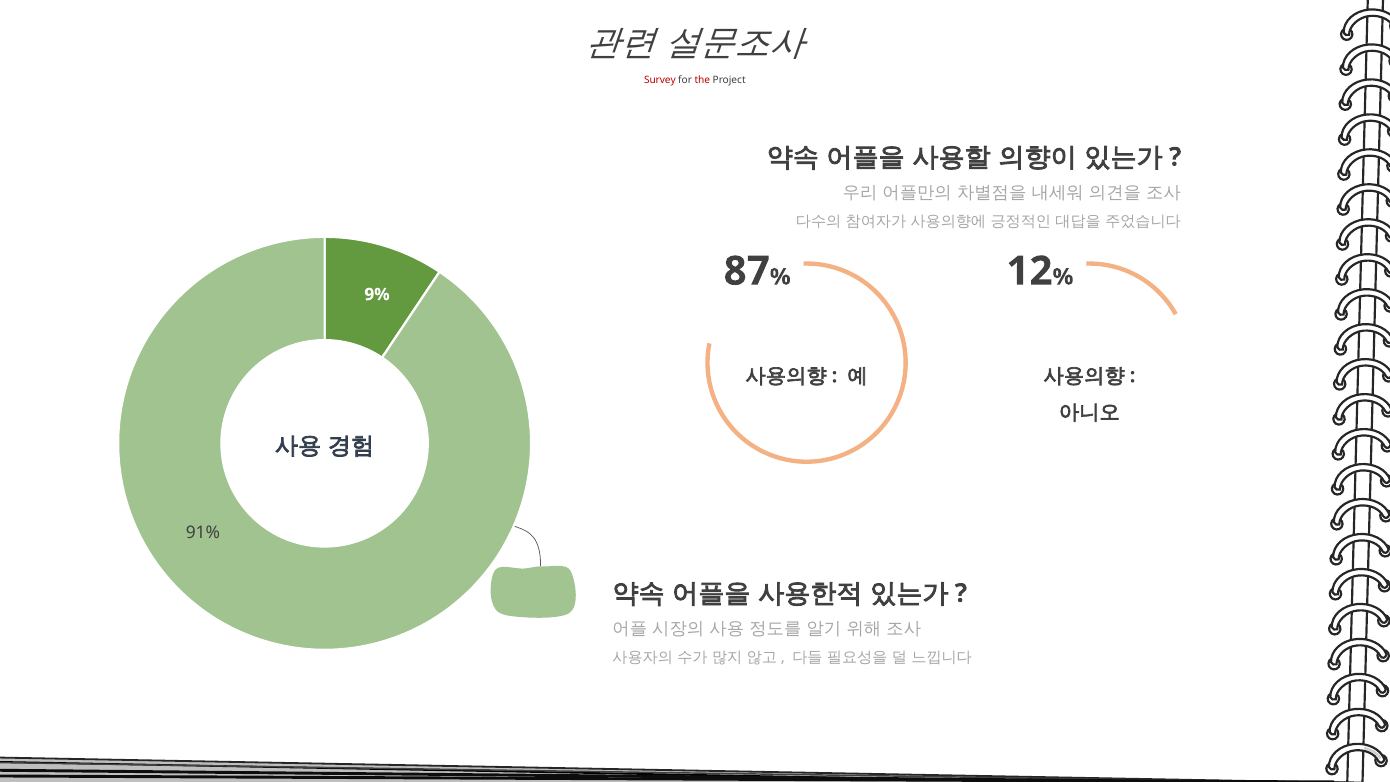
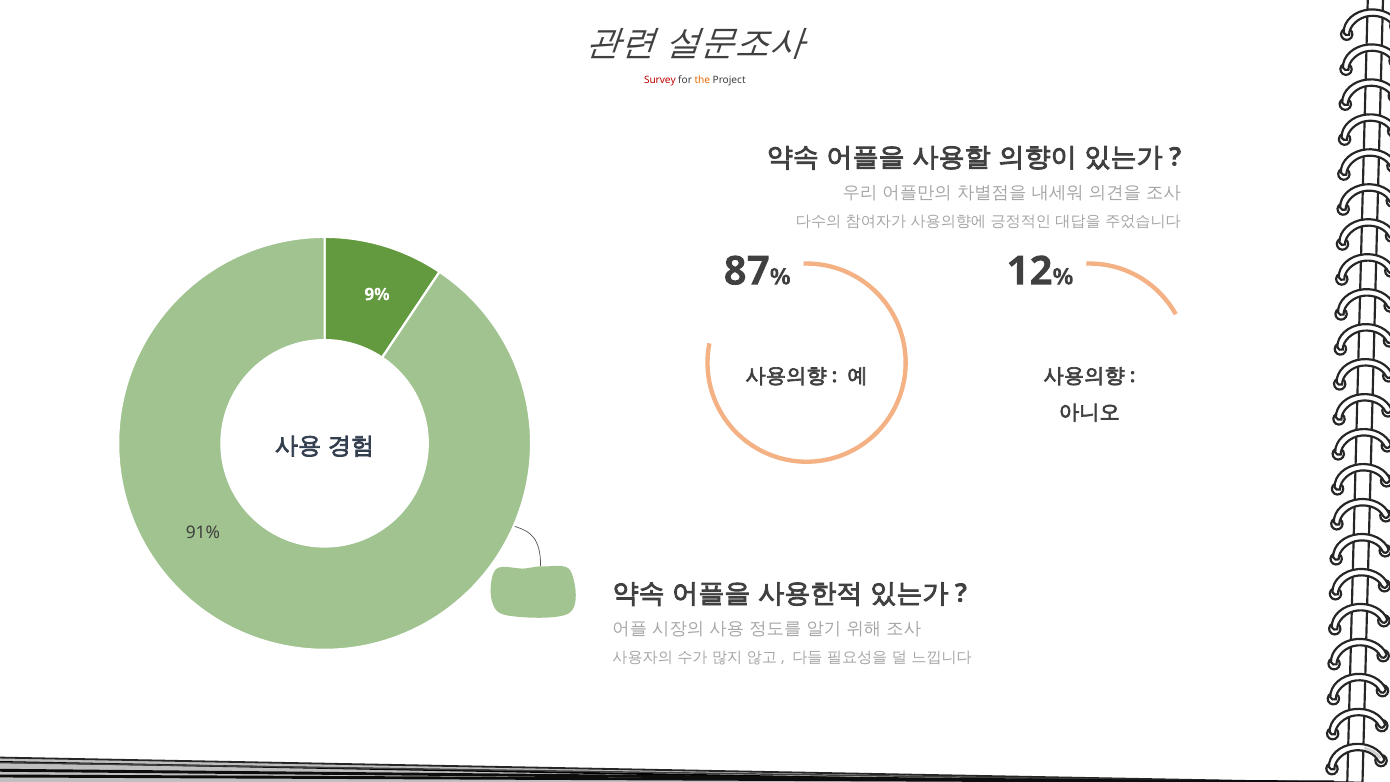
the colour: red -> orange (702, 80)
